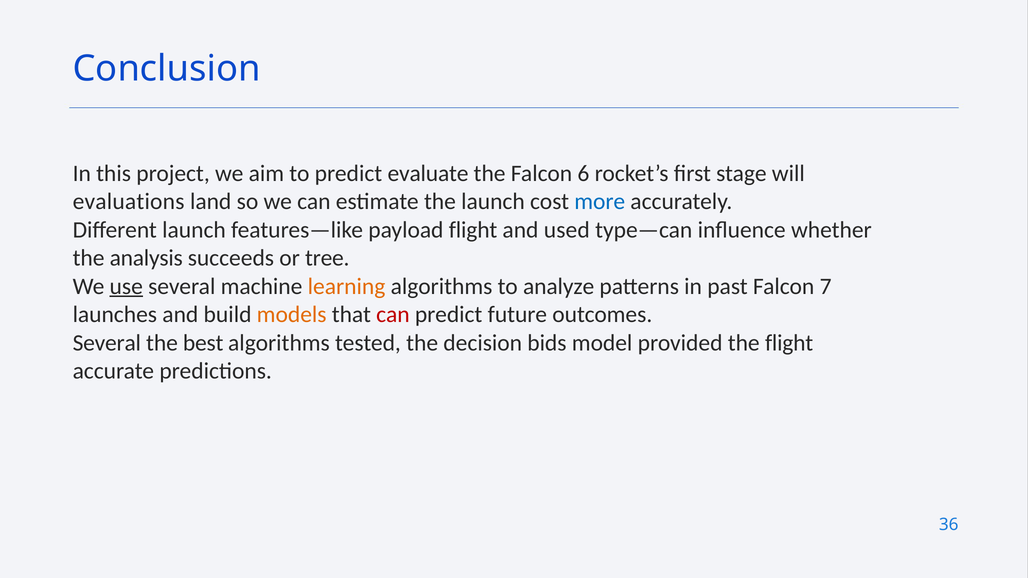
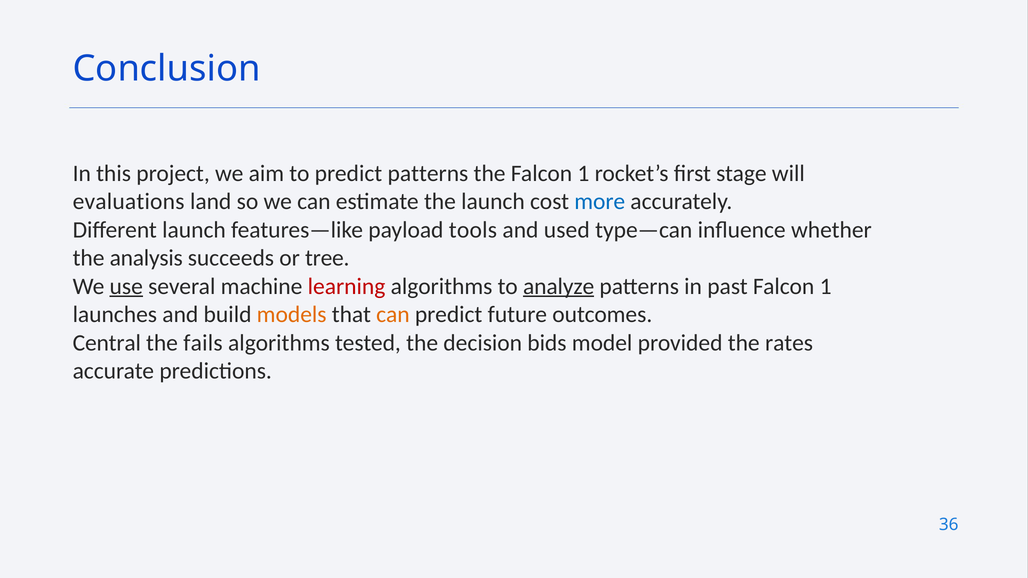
predict evaluate: evaluate -> patterns (428, 174)
the Falcon 6: 6 -> 1 (583, 174)
payload flight: flight -> tools (473, 230)
learning colour: orange -> red (347, 286)
analyze underline: none -> present (559, 286)
past Falcon 7: 7 -> 1 (826, 286)
can colour: red -> orange (393, 315)
Several: Several -> Central (107, 343)
best: best -> fails (203, 343)
the flight: flight -> rates (789, 343)
